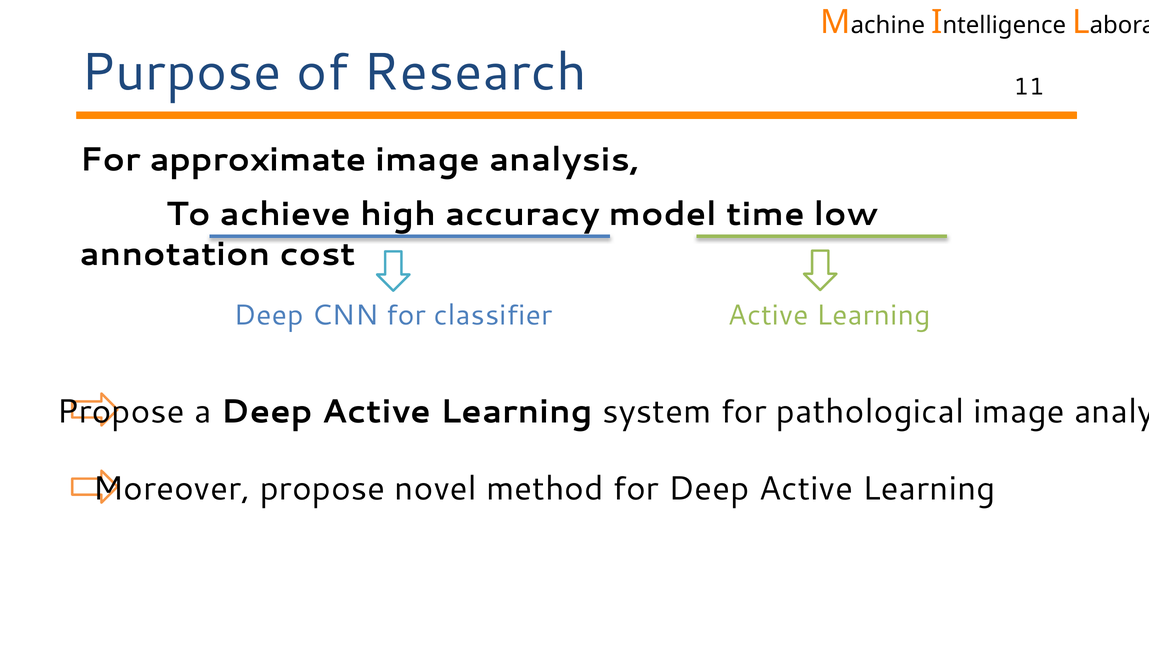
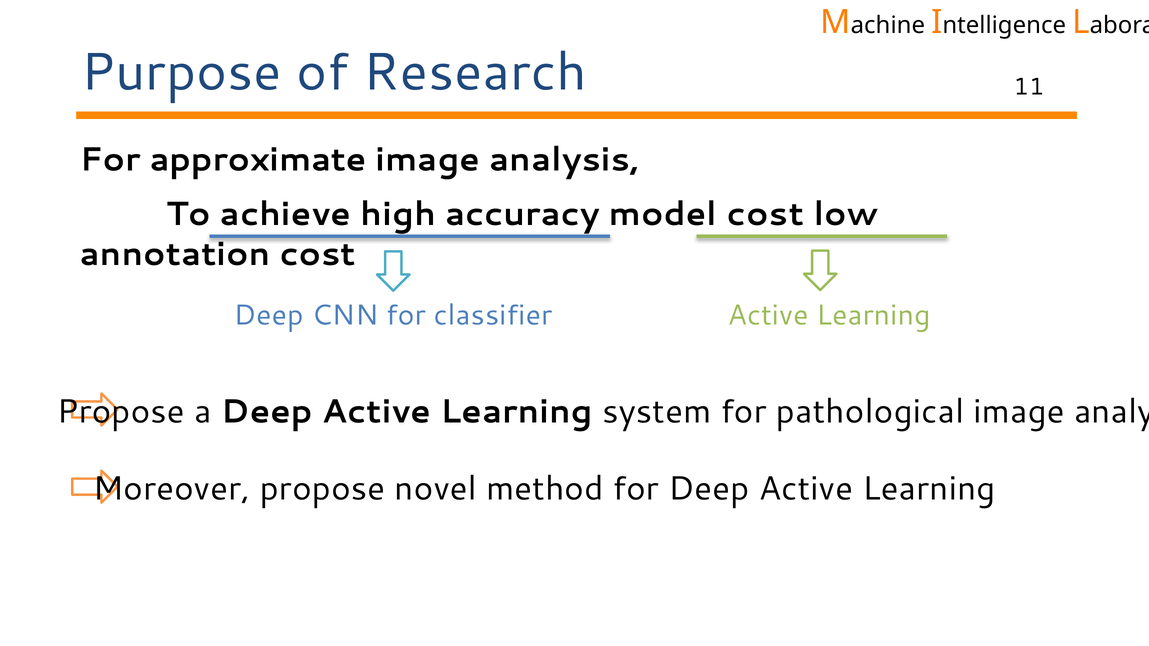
model time: time -> cost (765, 214)
